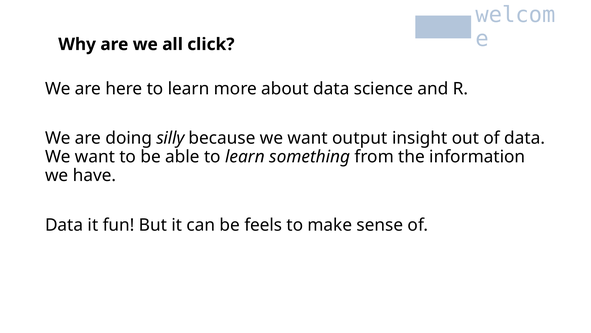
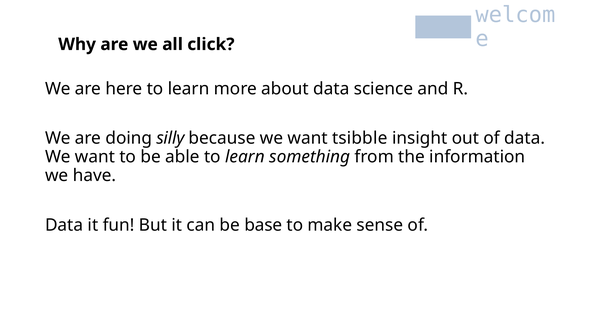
output: output -> tsibble (360, 138)
feels: feels -> base (263, 225)
